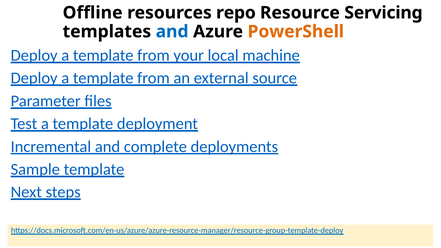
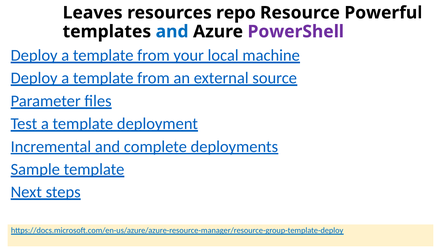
Offline: Offline -> Leaves (93, 13)
Servicing: Servicing -> Powerful (383, 13)
PowerShell colour: orange -> purple (296, 32)
